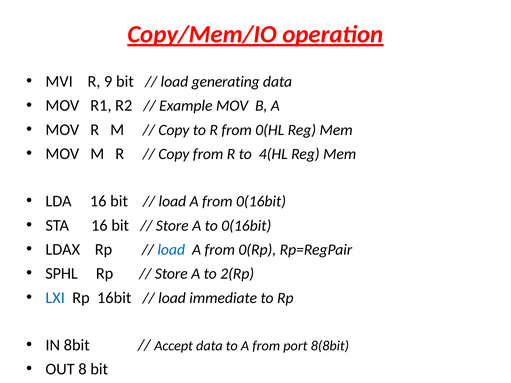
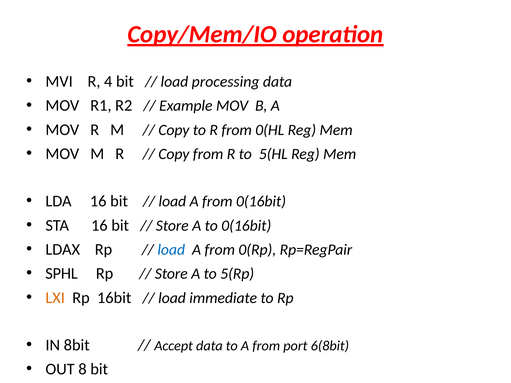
9: 9 -> 4 (108, 82)
generating: generating -> processing (226, 82)
4(HL: 4(HL -> 5(HL (273, 154)
2(Rp: 2(Rp -> 5(Rp (237, 274)
LXI colour: blue -> orange (55, 298)
8(8bit: 8(8bit -> 6(8bit (330, 346)
